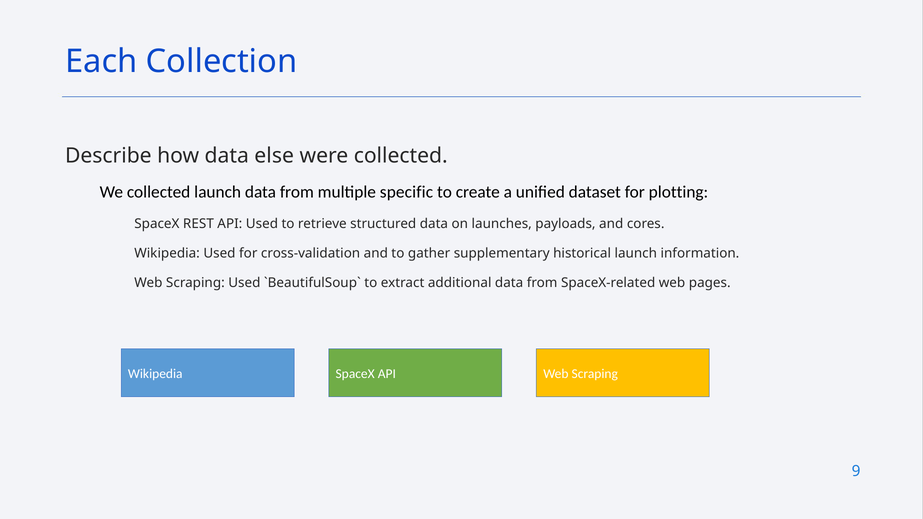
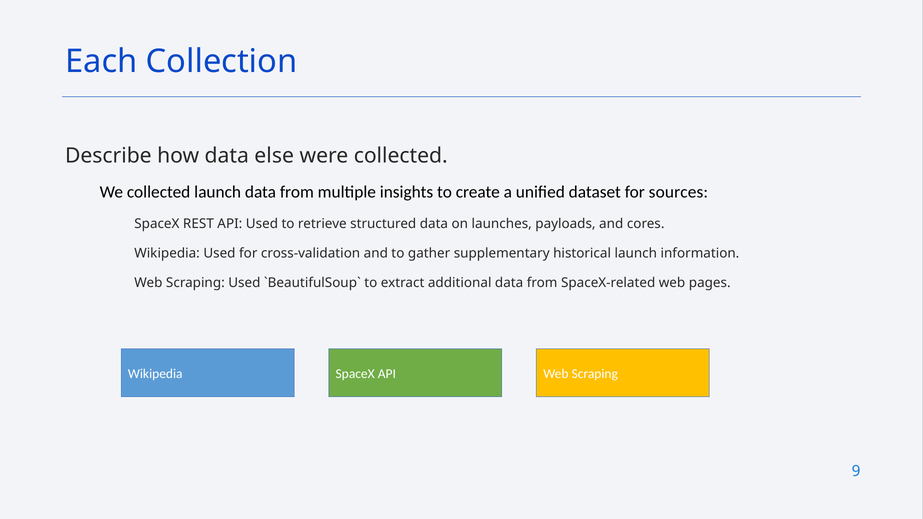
specific: specific -> insights (407, 192)
plotting: plotting -> sources (678, 192)
